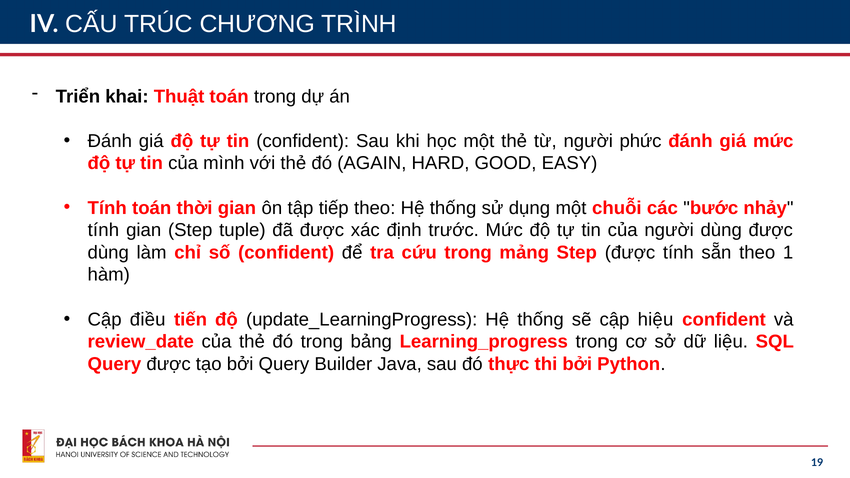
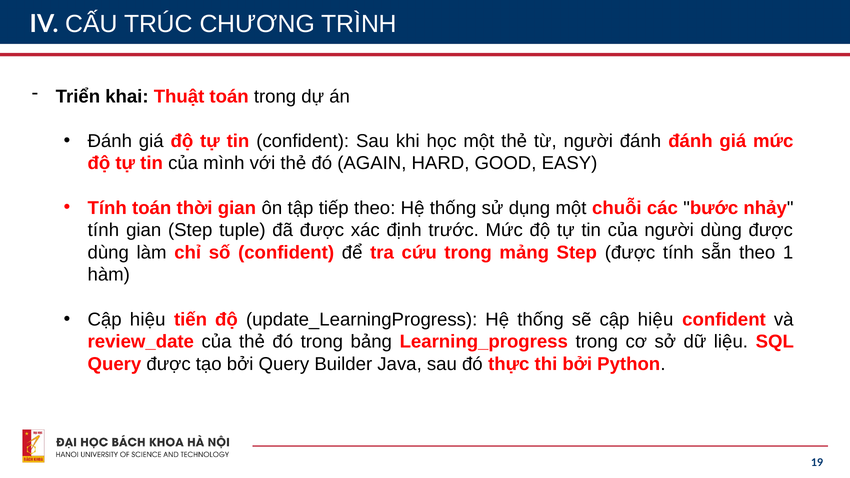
người phức: phức -> đánh (640, 141)
điều: điều -> hiệu (148, 320)
